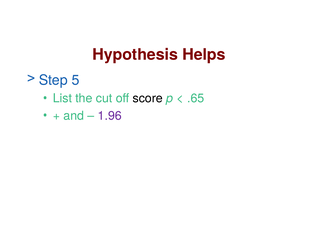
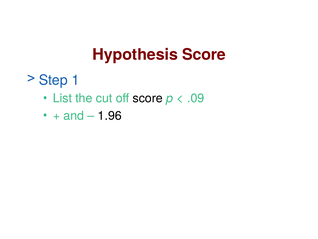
Hypothesis Helps: Helps -> Score (204, 55)
5: 5 -> 1 (76, 80)
.65: .65 -> .09 (196, 98)
1.96 colour: purple -> black (110, 116)
